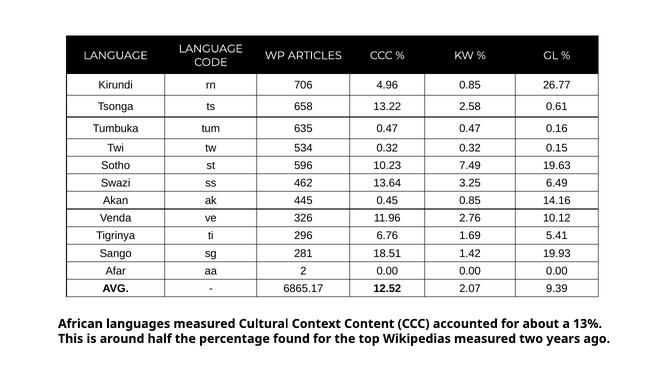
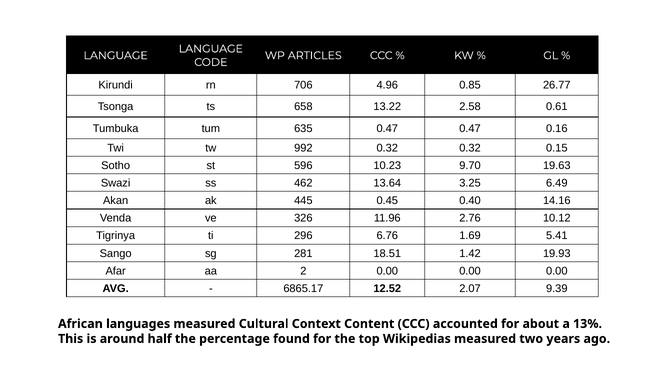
534: 534 -> 992 (303, 148)
7.49: 7.49 -> 9.70 (470, 166)
0.45 0.85: 0.85 -> 0.40 (470, 201)
